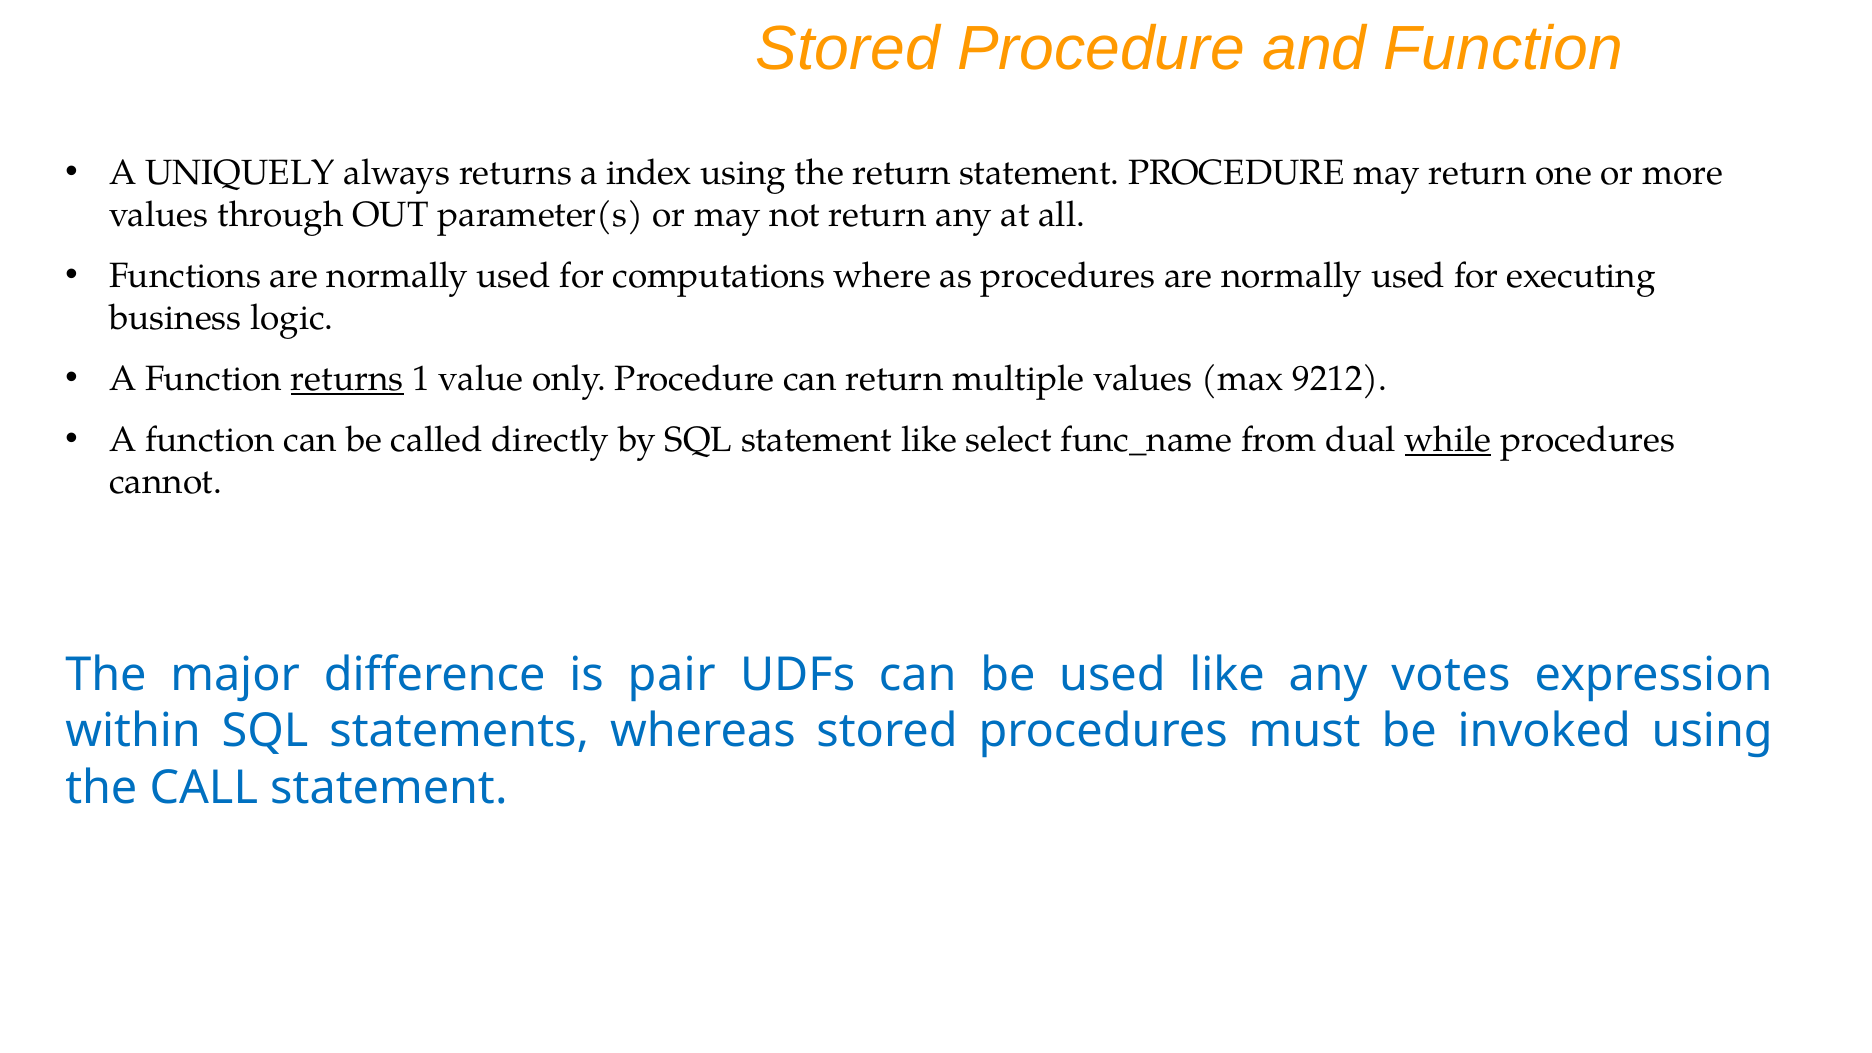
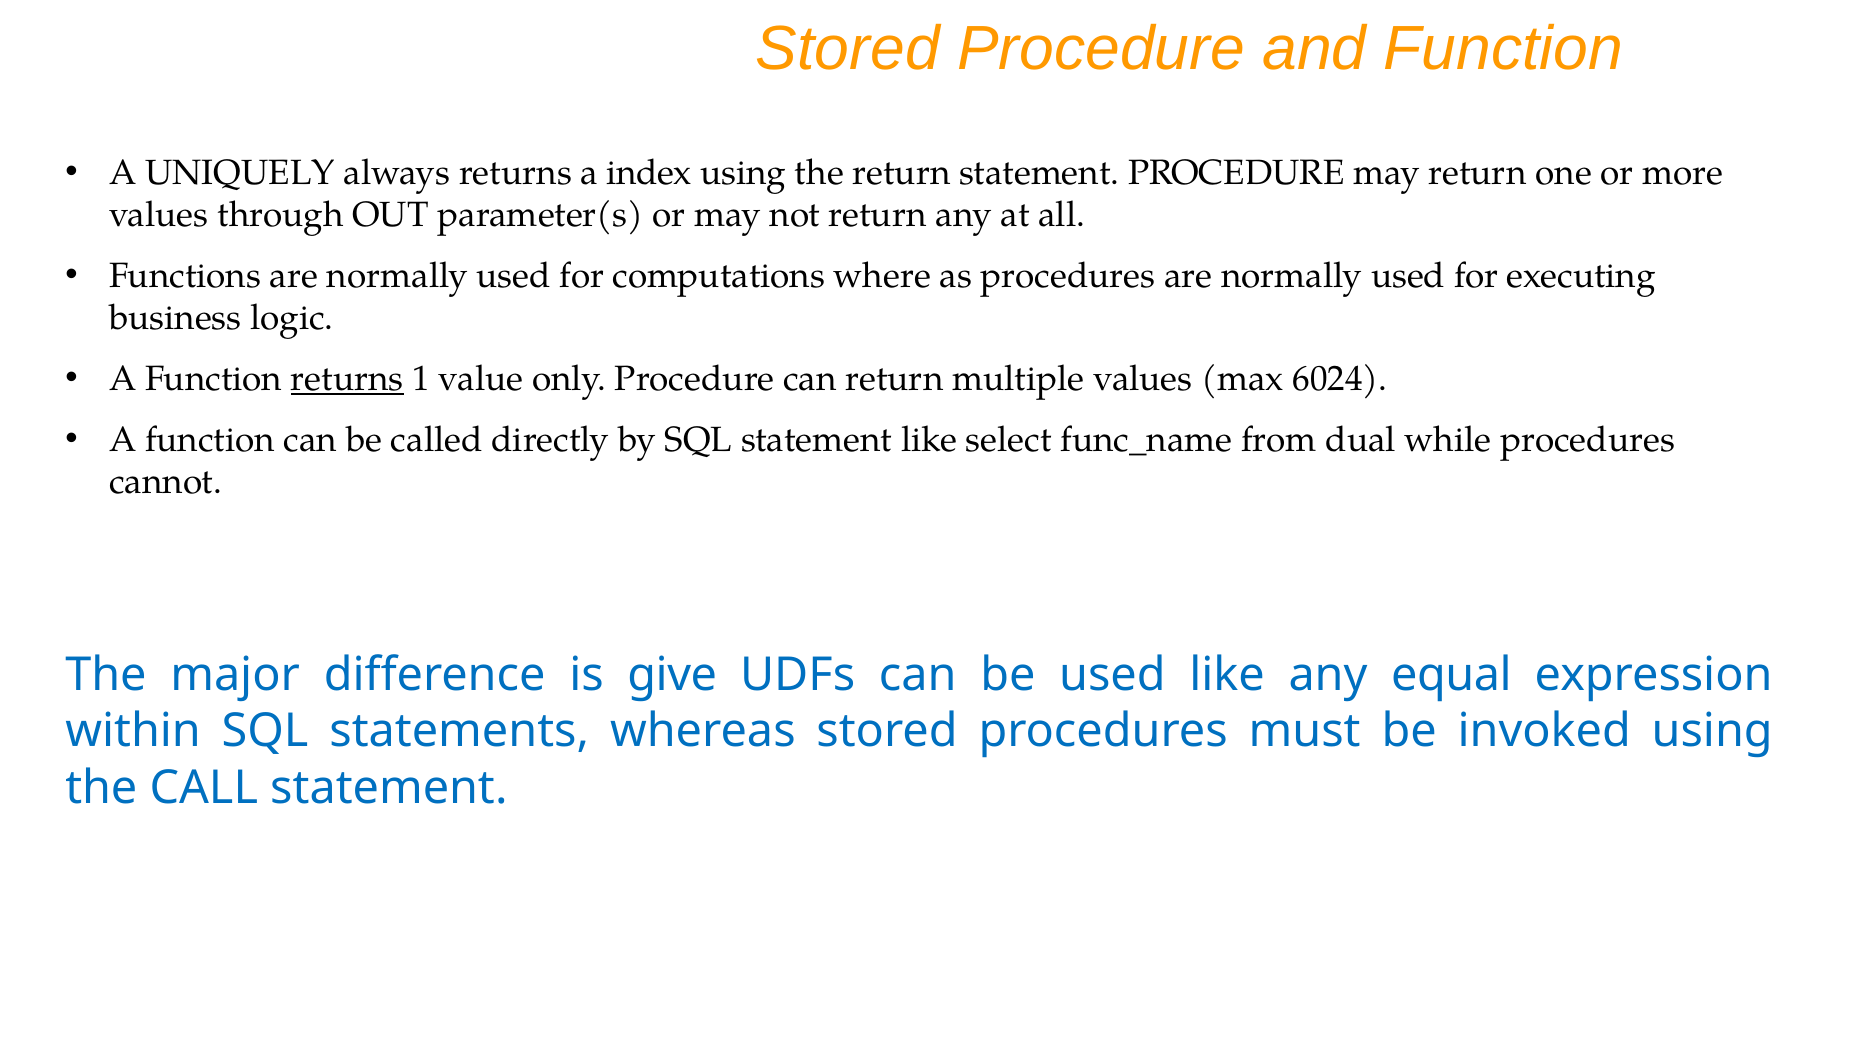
9212: 9212 -> 6024 (1340, 379)
while underline: present -> none (1448, 440)
pair: pair -> give (672, 675)
votes: votes -> equal (1451, 675)
